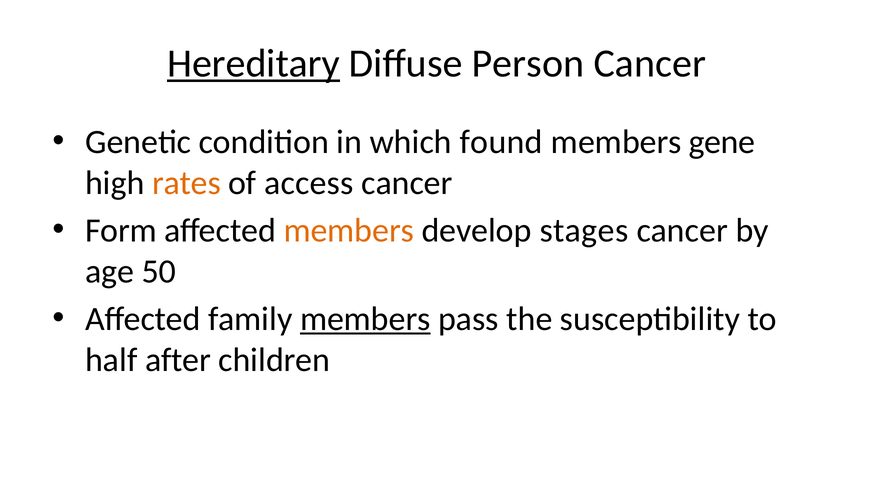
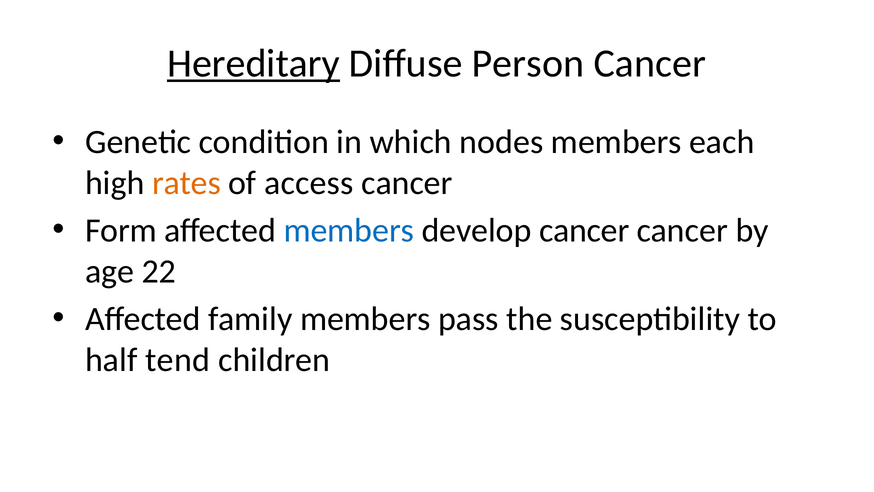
found: found -> nodes (501, 142)
gene: gene -> each (722, 142)
members colour: orange -> blue (349, 230)
develop stages: stages -> cancer (584, 230)
50: 50 -> 22 (159, 271)
members underline: present -> none (365, 319)
after: after -> tend (178, 360)
